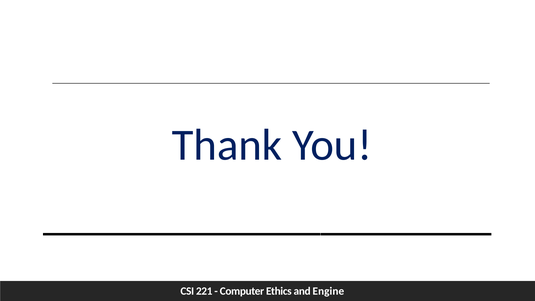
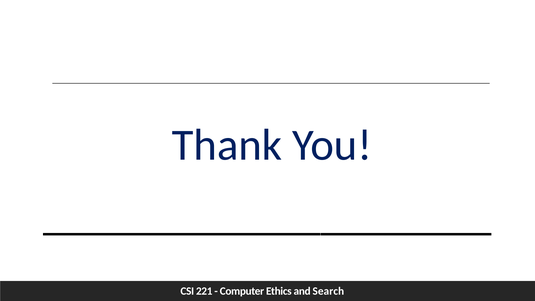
Engine: Engine -> Search (328, 291)
